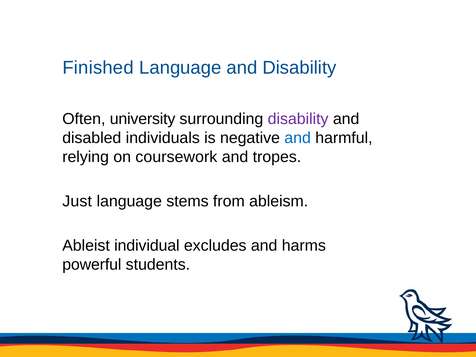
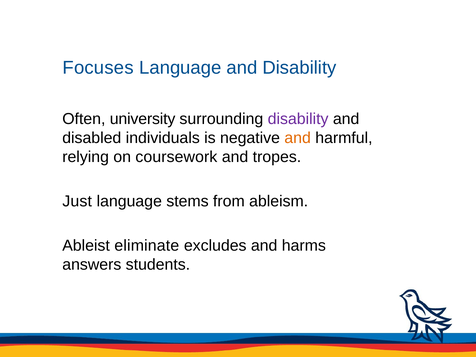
Finished: Finished -> Focuses (98, 68)
and colour: blue -> orange (298, 138)
individual: individual -> eliminate (147, 246)
powerful: powerful -> answers (92, 265)
